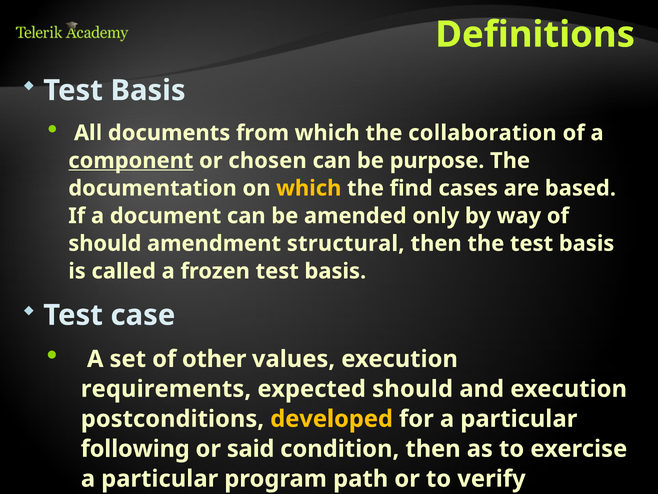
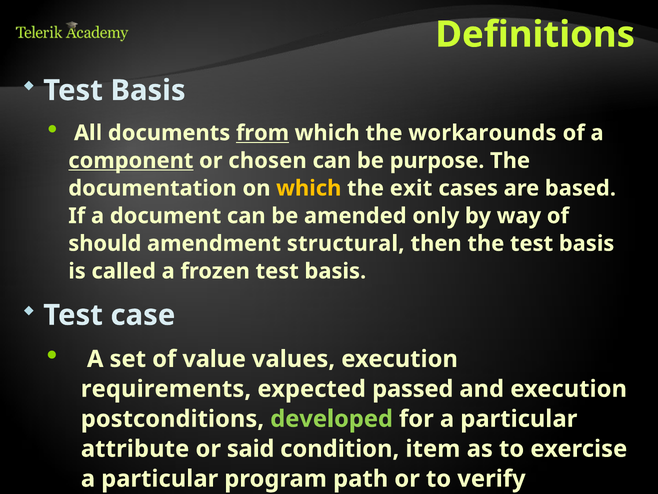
from underline: none -> present (263, 133)
collaboration: collaboration -> workarounds (482, 133)
find: find -> exit (411, 188)
other: other -> value (214, 359)
expected should: should -> passed (413, 389)
developed colour: yellow -> light green (332, 419)
following: following -> attribute (135, 448)
condition then: then -> item (433, 448)
